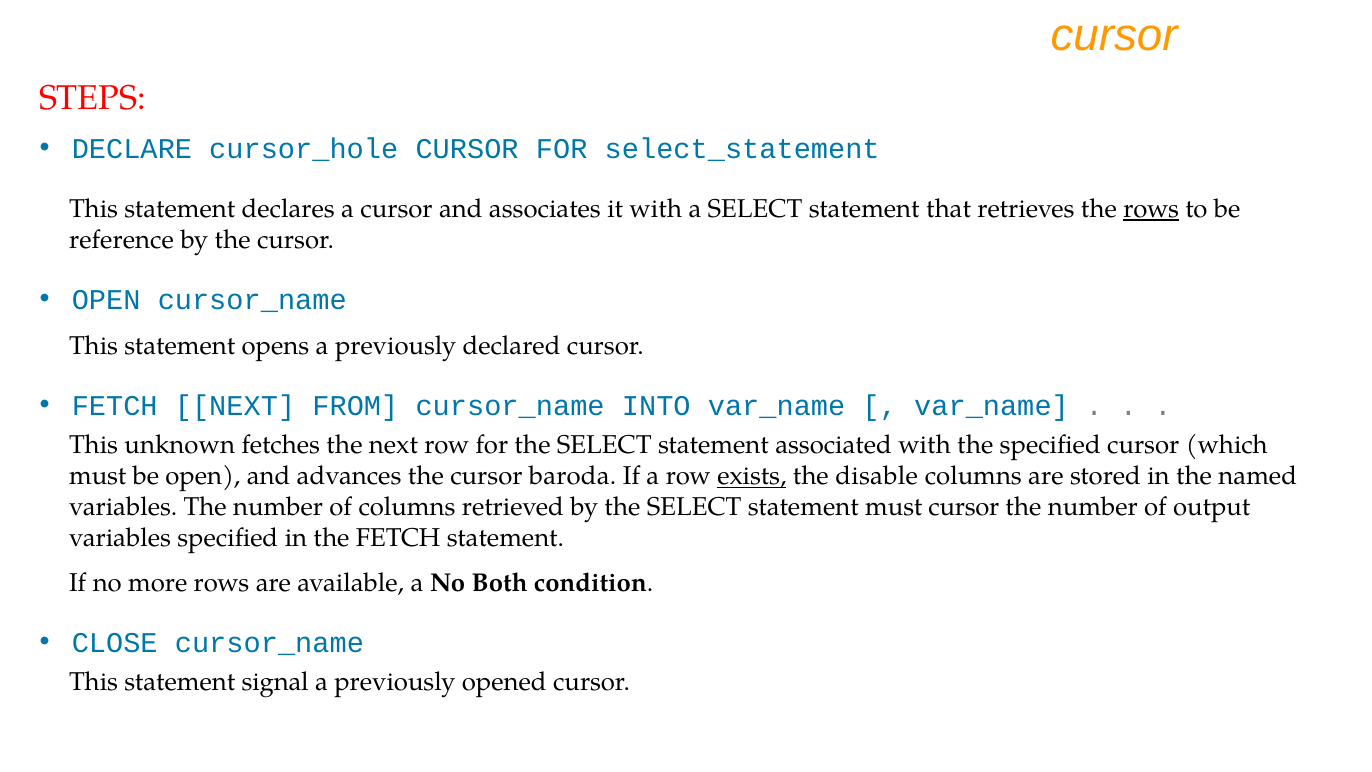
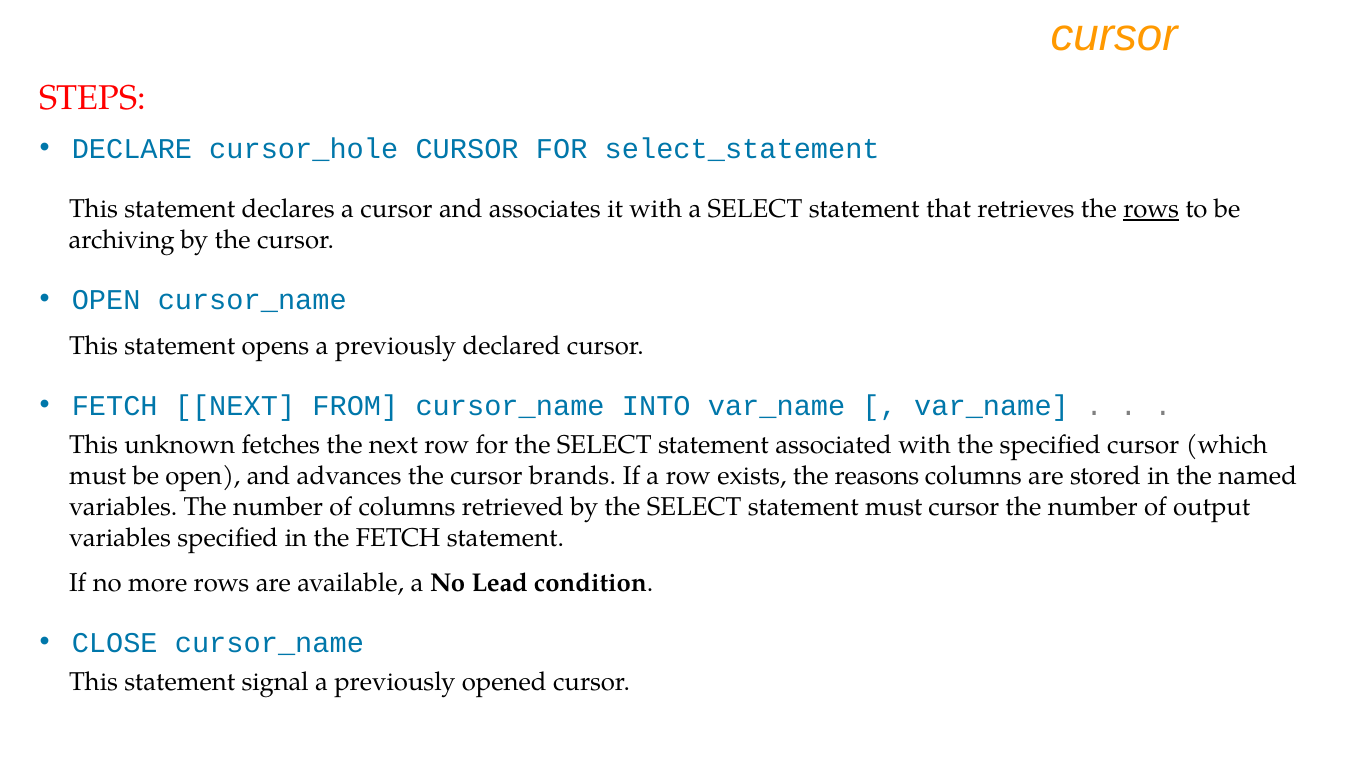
reference: reference -> archiving (122, 240)
baroda: baroda -> brands (573, 476)
exists underline: present -> none (752, 476)
disable: disable -> reasons (877, 476)
Both: Both -> Lead (500, 582)
